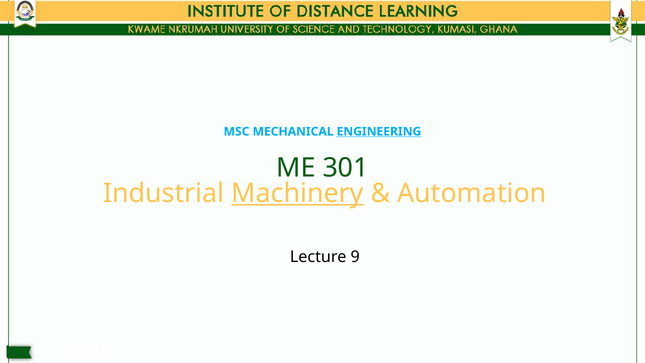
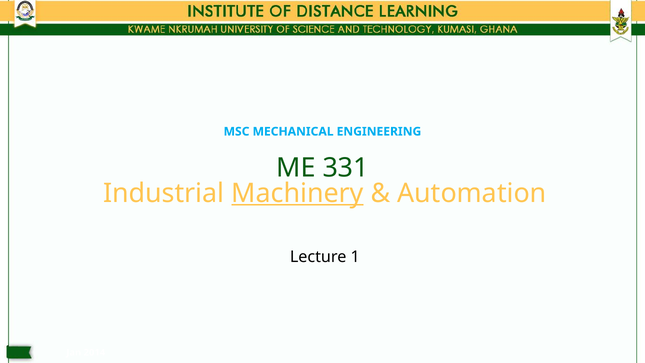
ENGINEERING underline: present -> none (379, 131)
301: 301 -> 331 (346, 168)
9: 9 -> 1 (355, 257)
